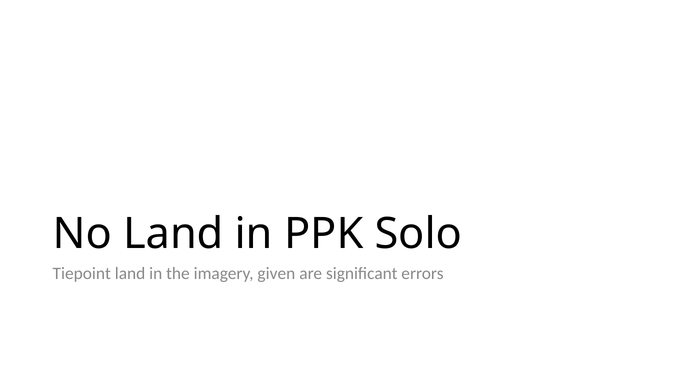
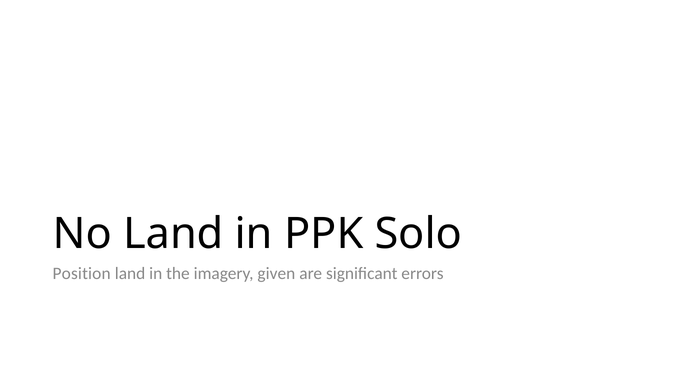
Tiepoint: Tiepoint -> Position (82, 273)
